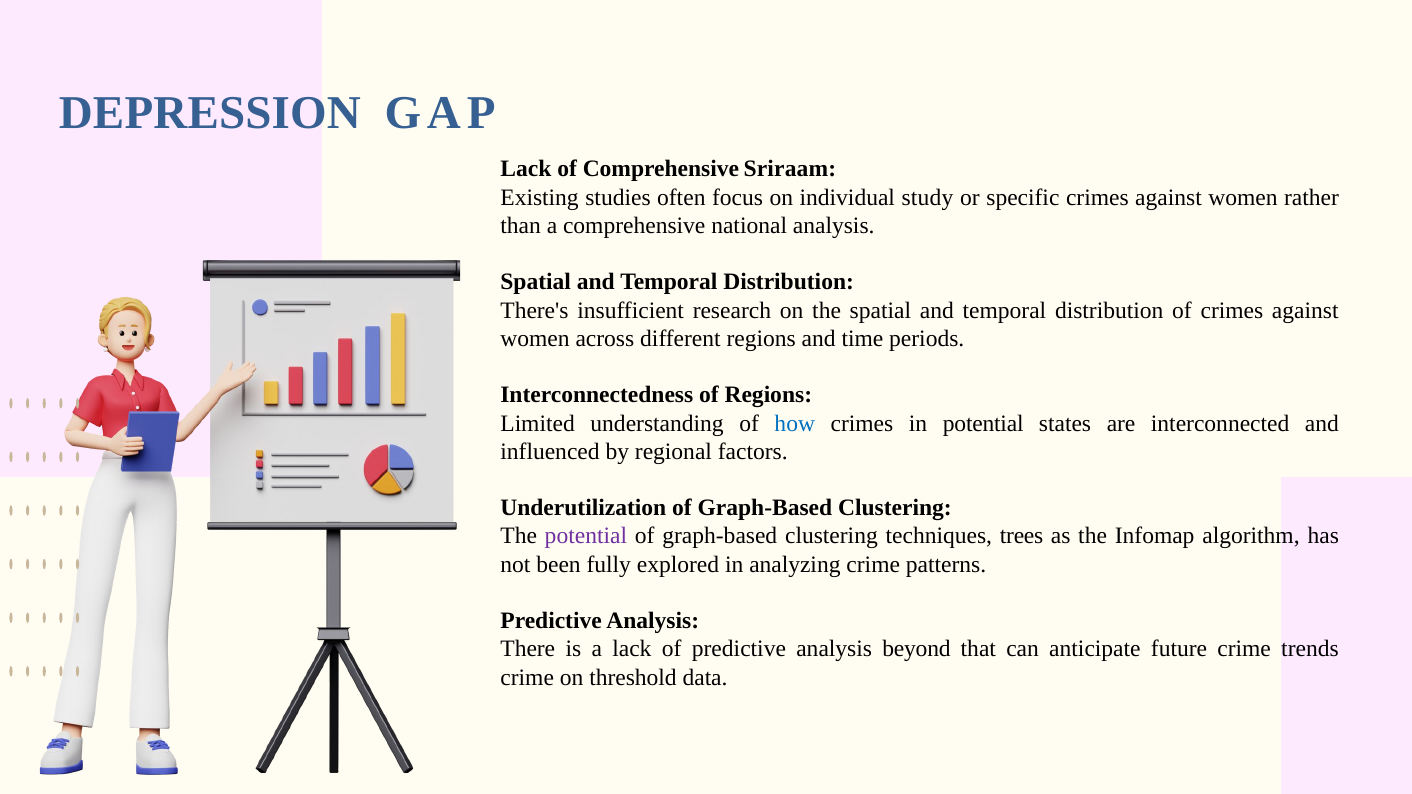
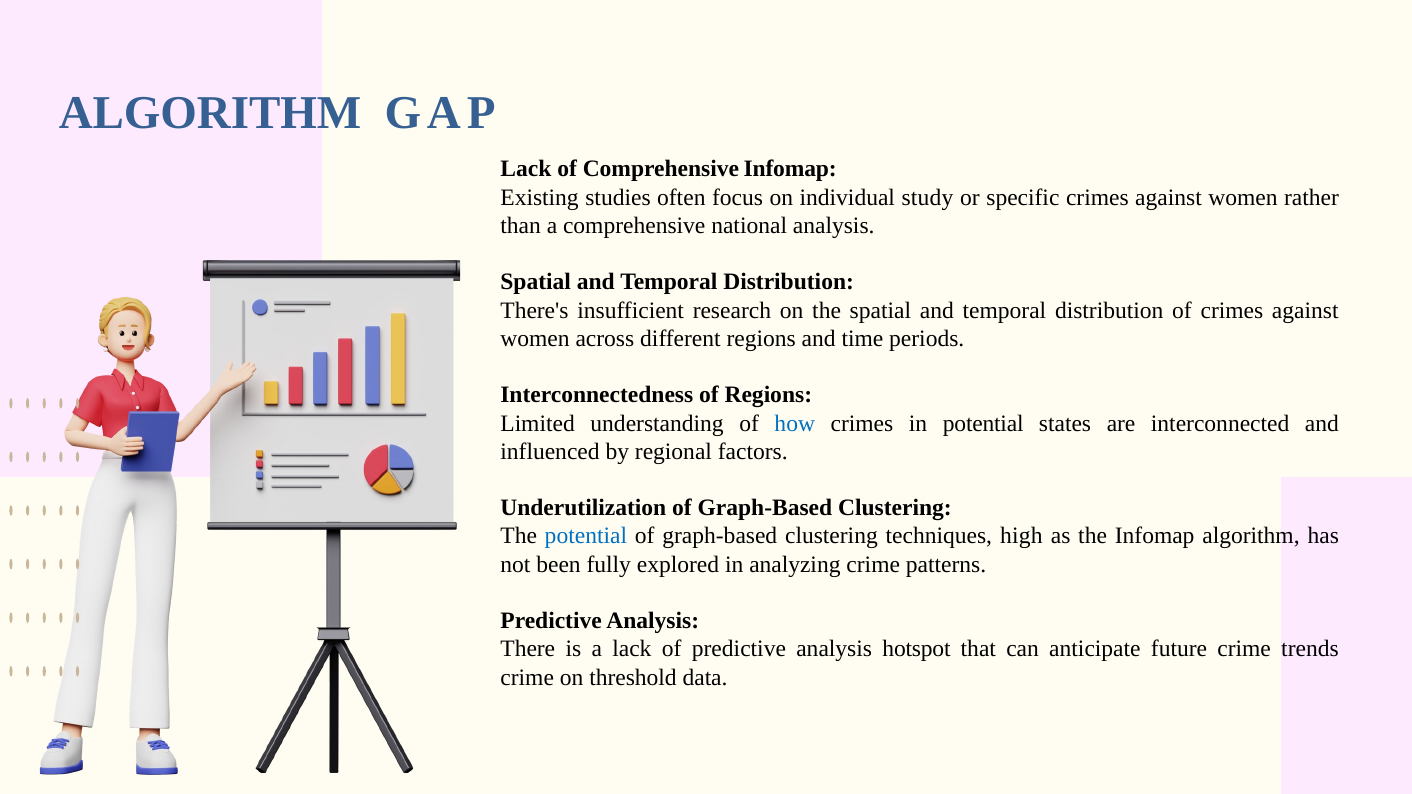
DEPRESSION: DEPRESSION -> ALGORITHM (210, 113)
Comprehensive Sriraam: Sriraam -> Infomap (790, 169)
potential colour: purple -> blue (586, 536)
trees: trees -> high (1021, 536)
beyond: beyond -> hotspot (917, 649)
